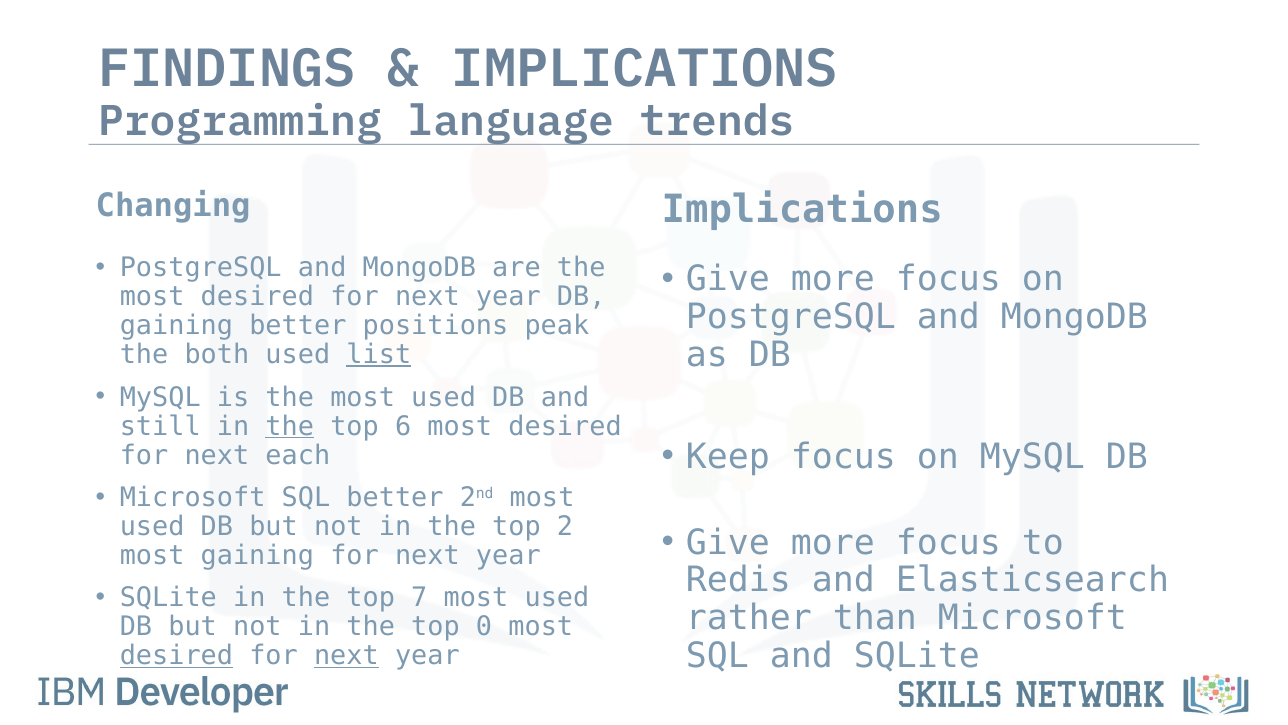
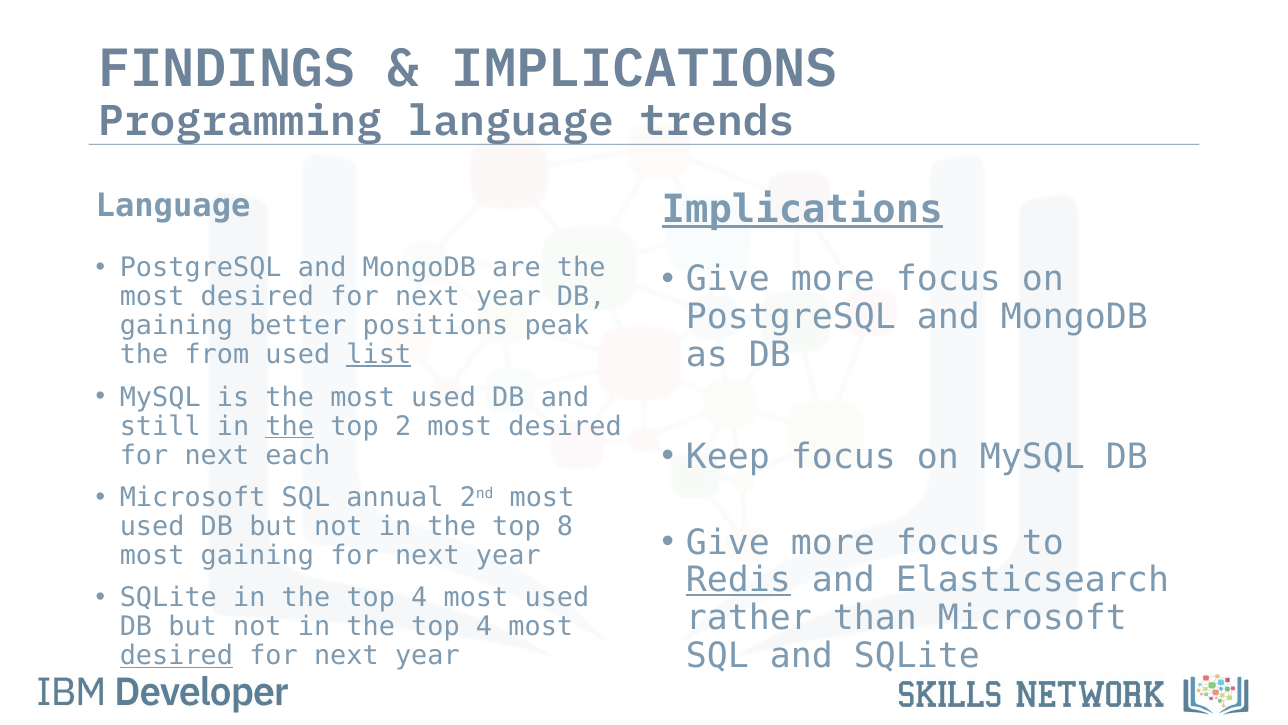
Changing: Changing -> Language (173, 206)
Implications underline: none -> present (802, 210)
both: both -> from (217, 354)
6: 6 -> 2 (403, 426)
SQL better: better -> annual (395, 497)
2: 2 -> 8 (565, 526)
Redis underline: none -> present (738, 580)
7: 7 -> 4 (419, 598)
0: 0 -> 4 (484, 627)
next underline: present -> none (346, 656)
